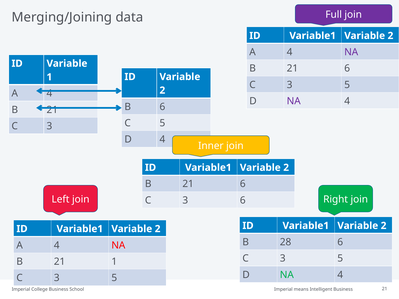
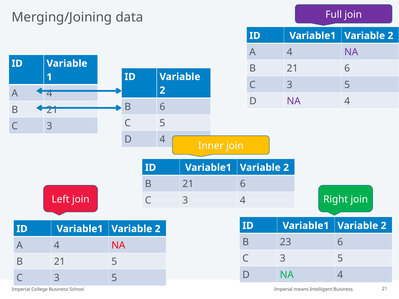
3 6: 6 -> 4 (243, 200)
28: 28 -> 23 (286, 242)
21 1: 1 -> 5 (114, 262)
